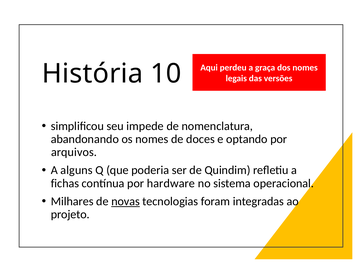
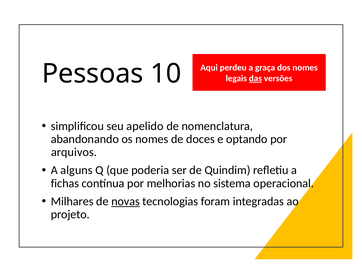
História: História -> Pessoas (93, 73)
das underline: none -> present (255, 78)
impede: impede -> apelido (145, 126)
hardware: hardware -> melhorias (171, 183)
